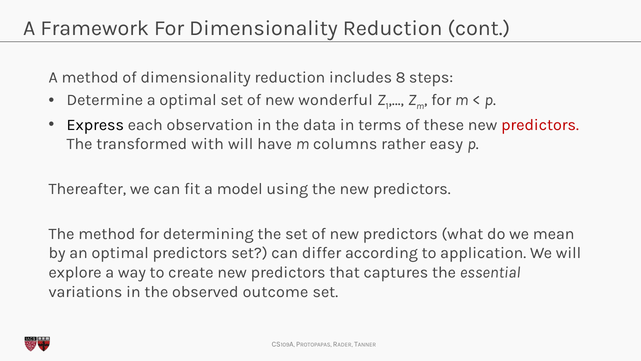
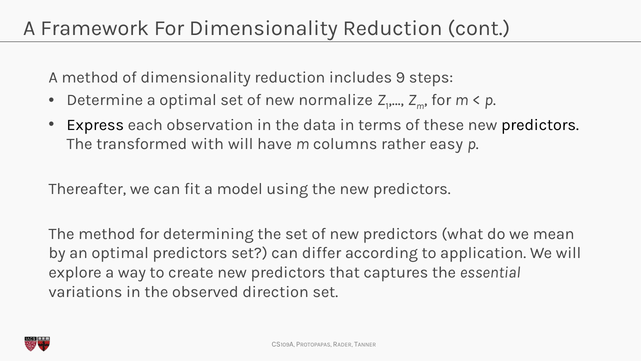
8: 8 -> 9 (401, 77)
wonderful: wonderful -> normalize (336, 100)
predictors colour: red -> black (540, 125)
outcome: outcome -> direction (276, 291)
